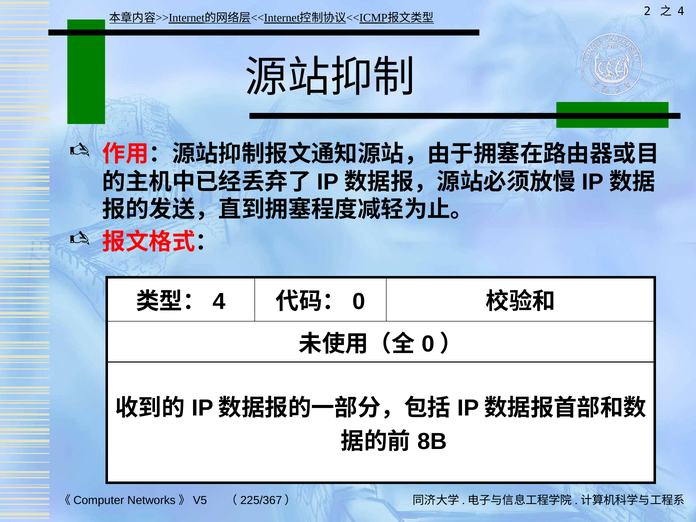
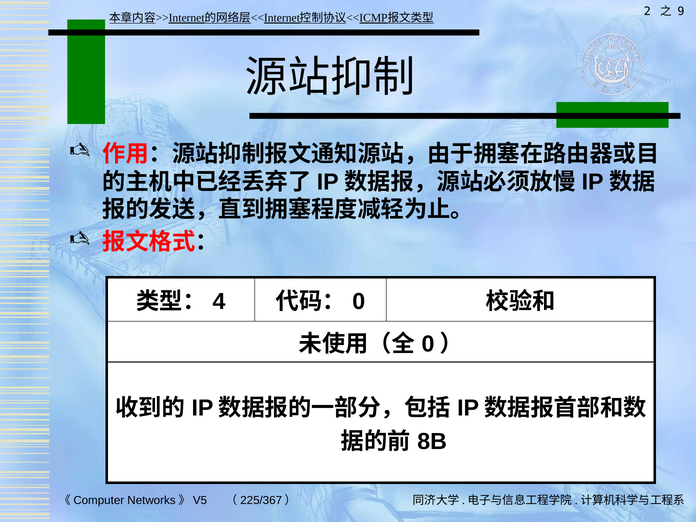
4: 4 -> 9 (681, 11)
